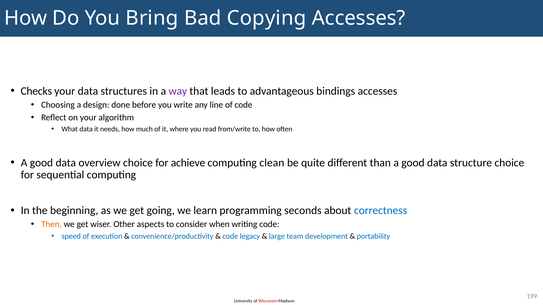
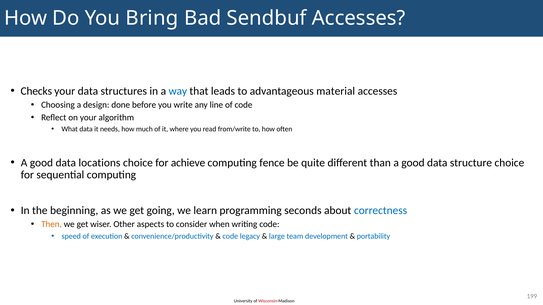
Copying: Copying -> Sendbuf (267, 18)
way colour: purple -> blue (178, 91)
bindings: bindings -> material (336, 91)
overview: overview -> locations (99, 163)
clean: clean -> fence (272, 163)
